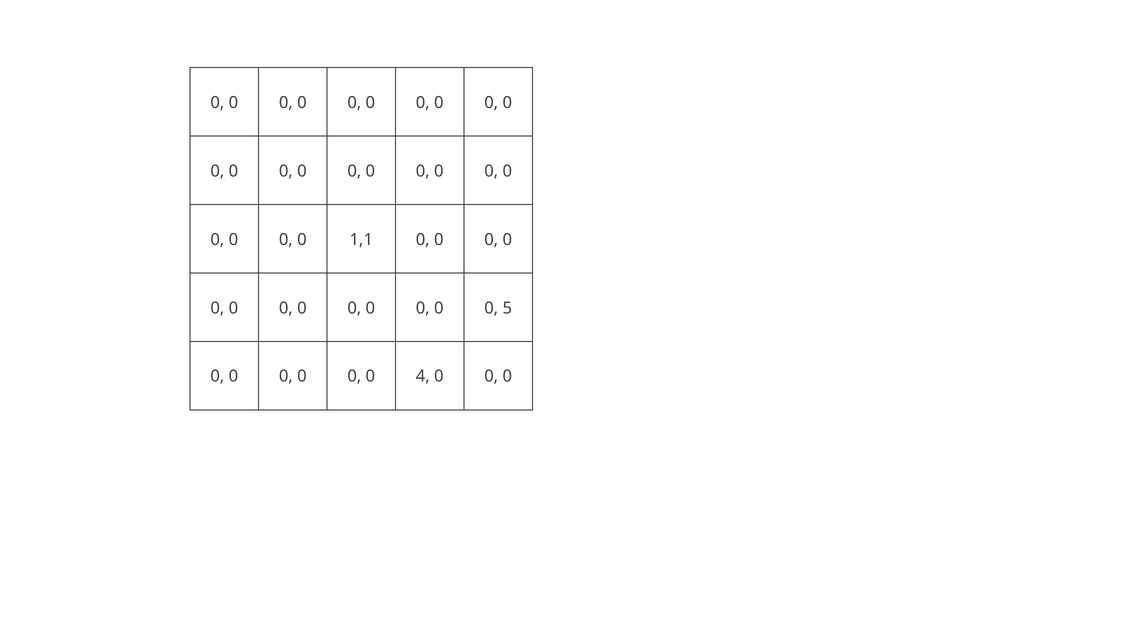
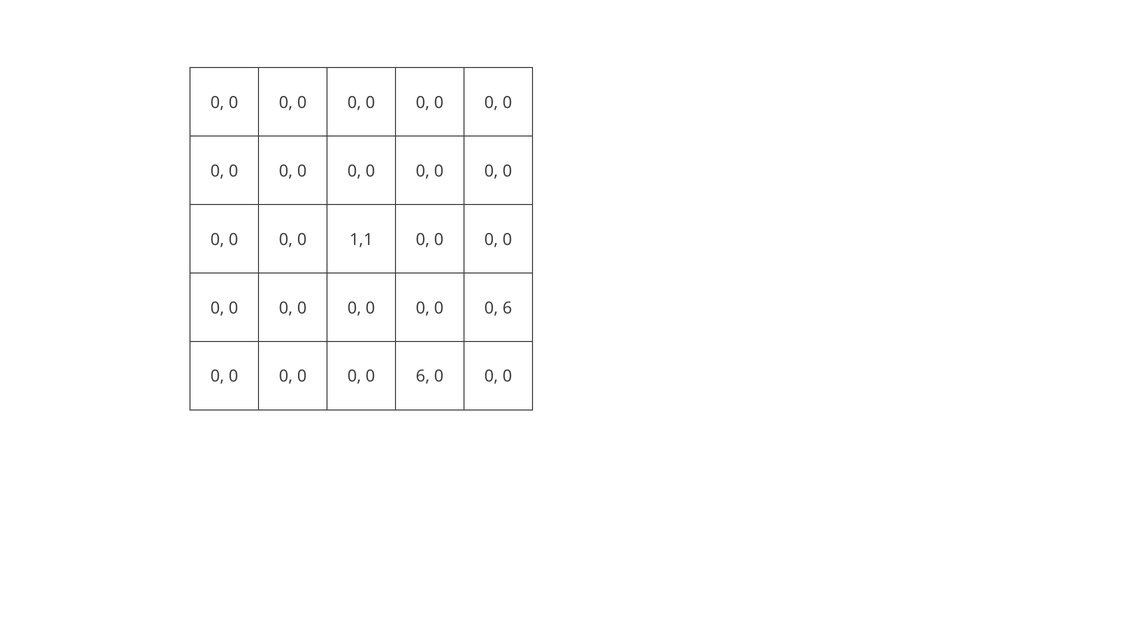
5: 5 -> 6 (507, 308)
4: 4 -> 6 (423, 376)
